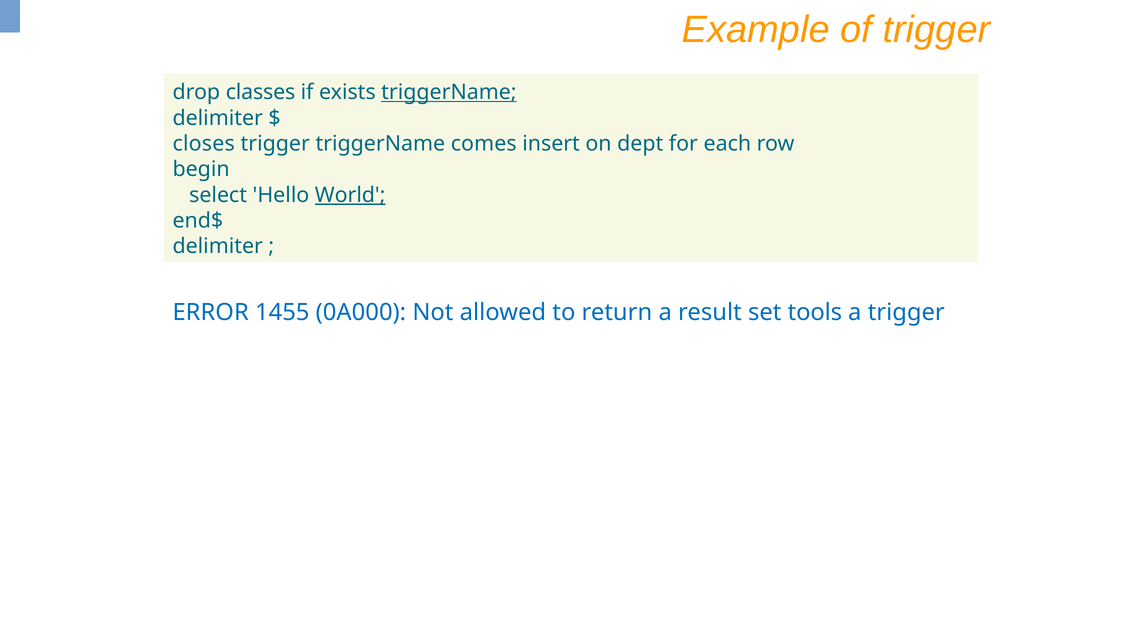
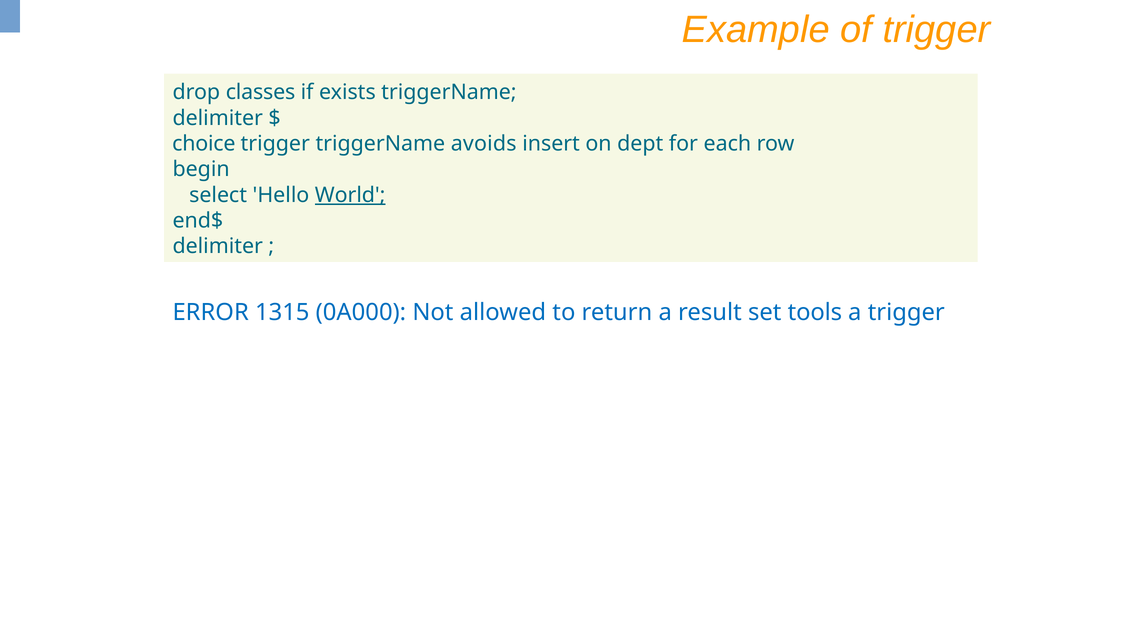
triggerName underline: present -> none (449, 92)
closes: closes -> choice (204, 144)
comes: comes -> avoids (484, 144)
1455: 1455 -> 1315 (282, 313)
